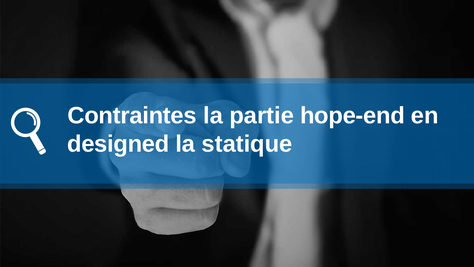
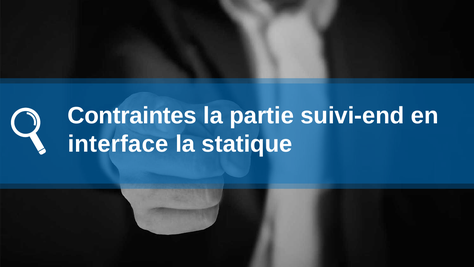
hope-end: hope-end -> suivi-end (352, 115)
designed: designed -> interface (118, 144)
